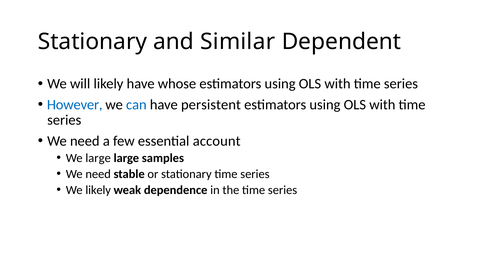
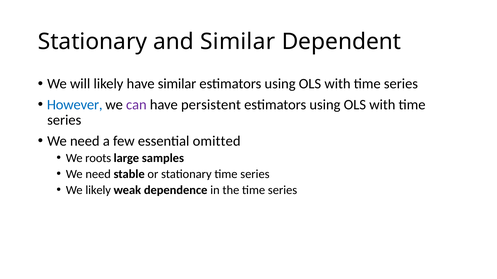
have whose: whose -> similar (177, 84)
can colour: blue -> purple (136, 105)
account: account -> omitted (217, 141)
We large: large -> roots (98, 158)
